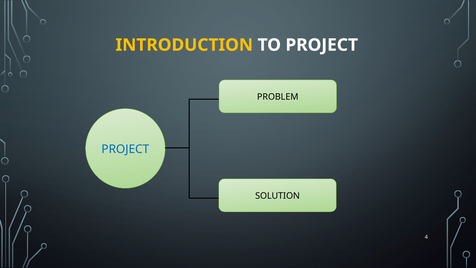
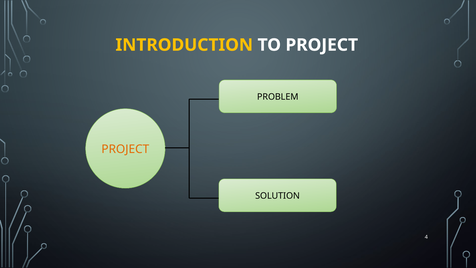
PROJECT colour: blue -> orange (125, 149)
